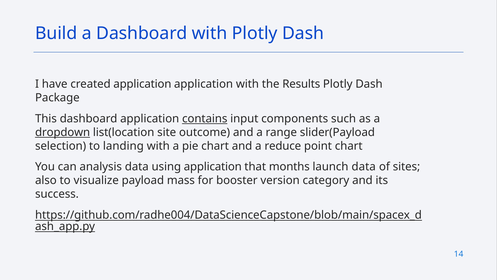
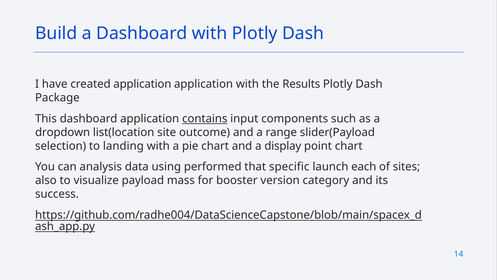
dropdown underline: present -> none (63, 132)
reduce: reduce -> display (283, 146)
using application: application -> performed (213, 167)
months: months -> specific (289, 167)
launch data: data -> each (364, 167)
